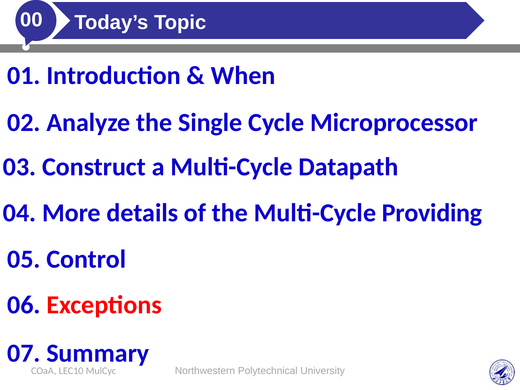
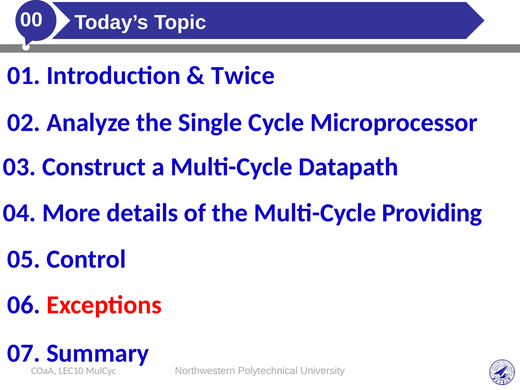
When: When -> Twice (243, 76)
